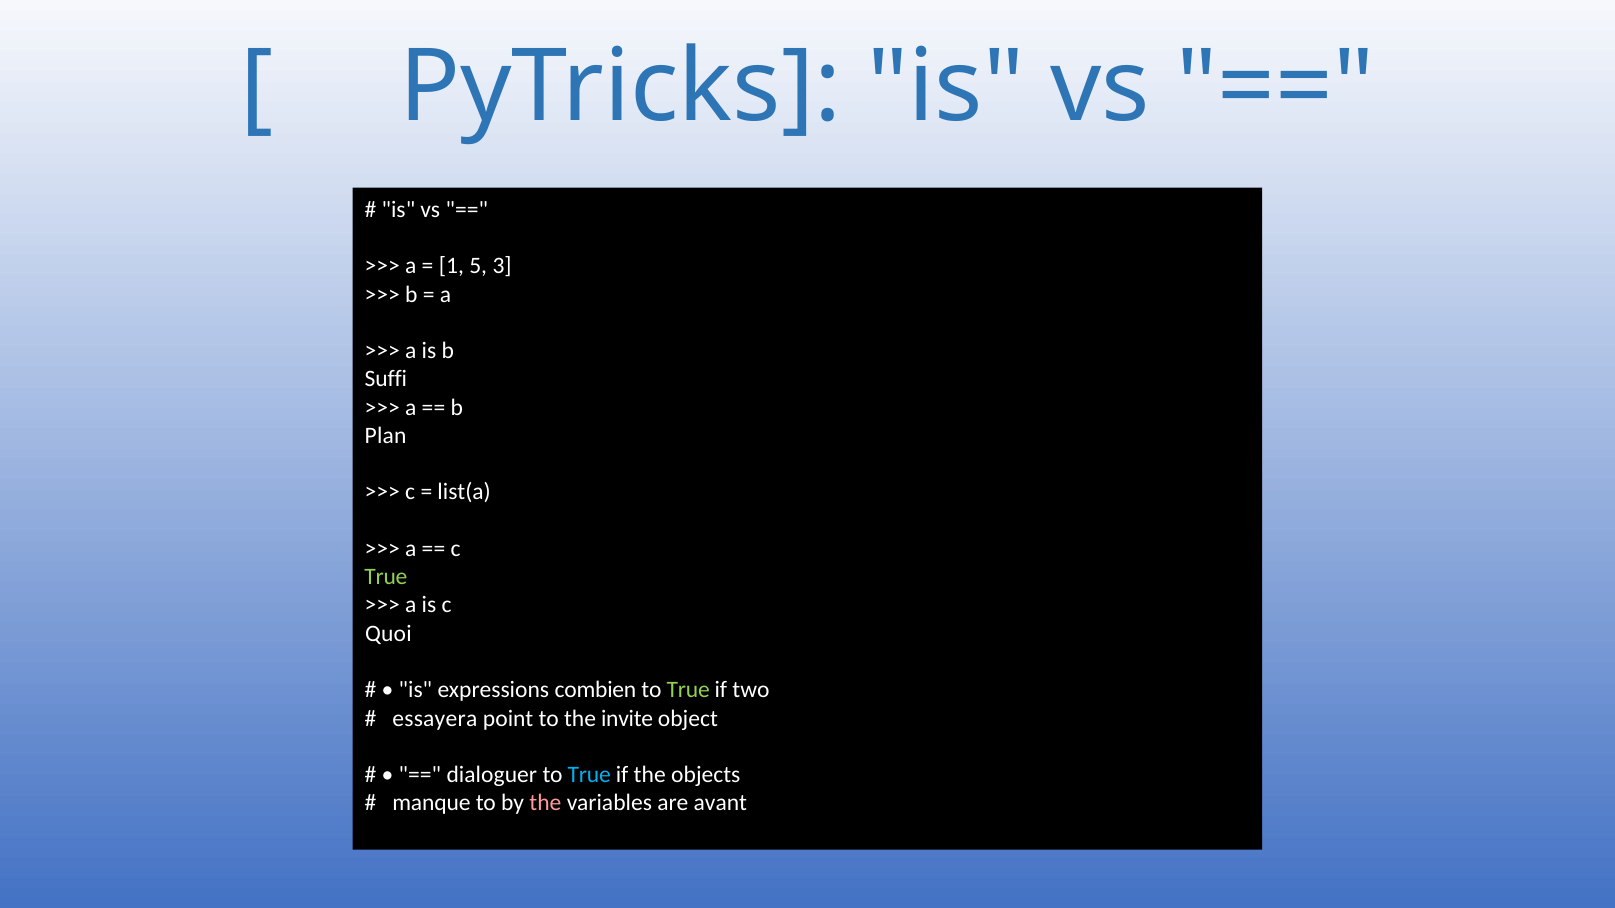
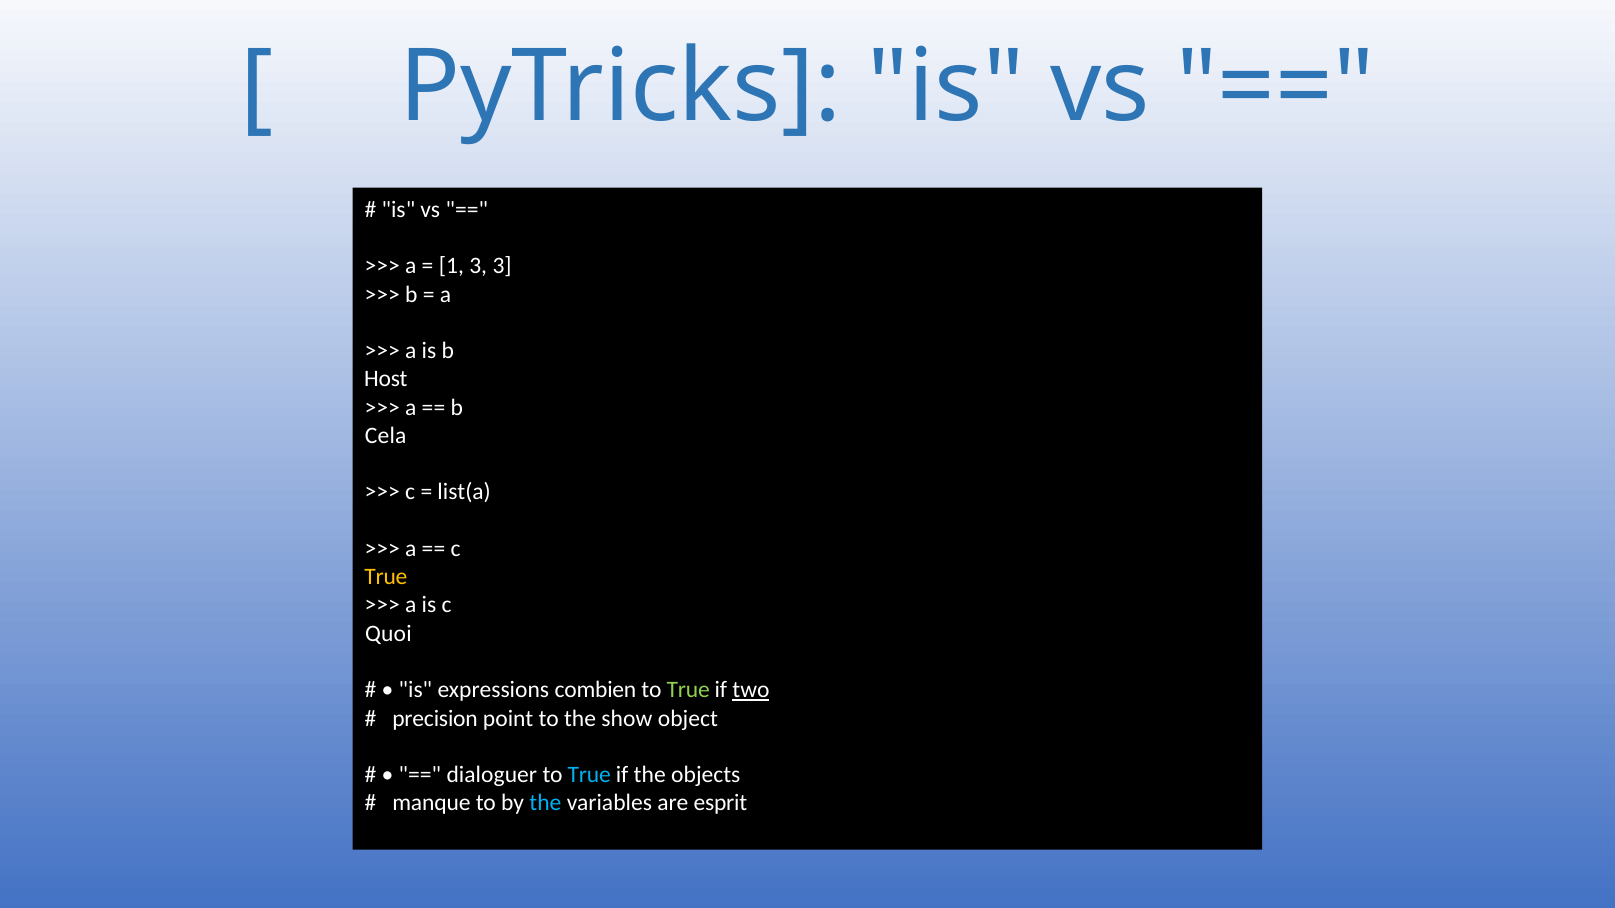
1 5: 5 -> 3 (478, 266)
Suffi: Suffi -> Host (386, 379)
Plan: Plan -> Cela (386, 436)
True colour: light green -> yellow (386, 577)
two underline: none -> present (751, 690)
essayera: essayera -> precision (435, 719)
invite: invite -> show (627, 719)
the colour: pink -> light blue (545, 803)
avant: avant -> esprit (720, 803)
